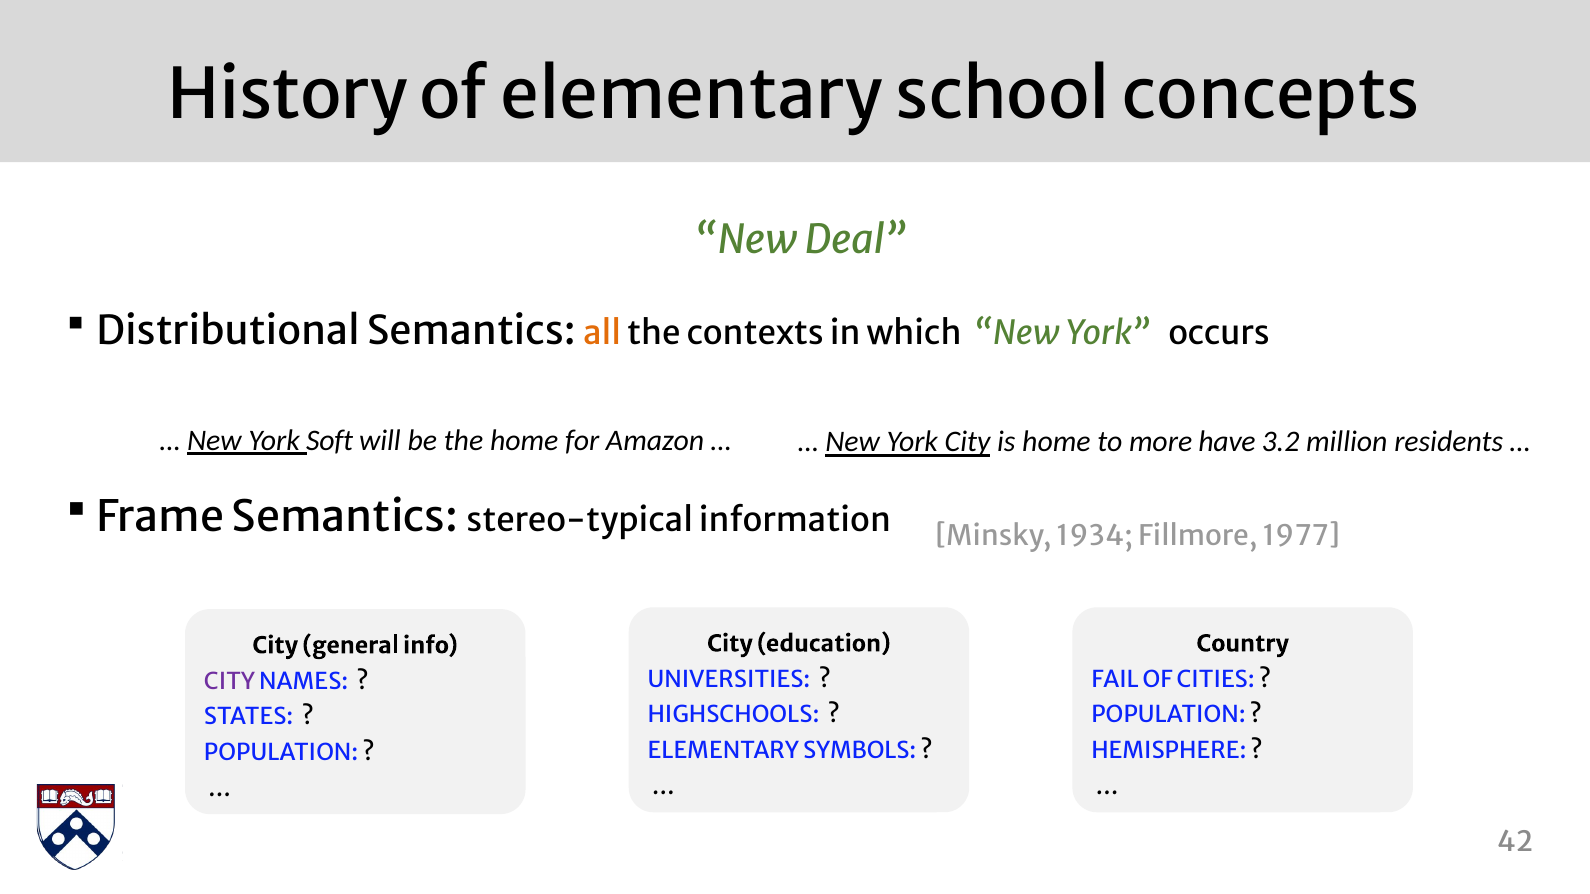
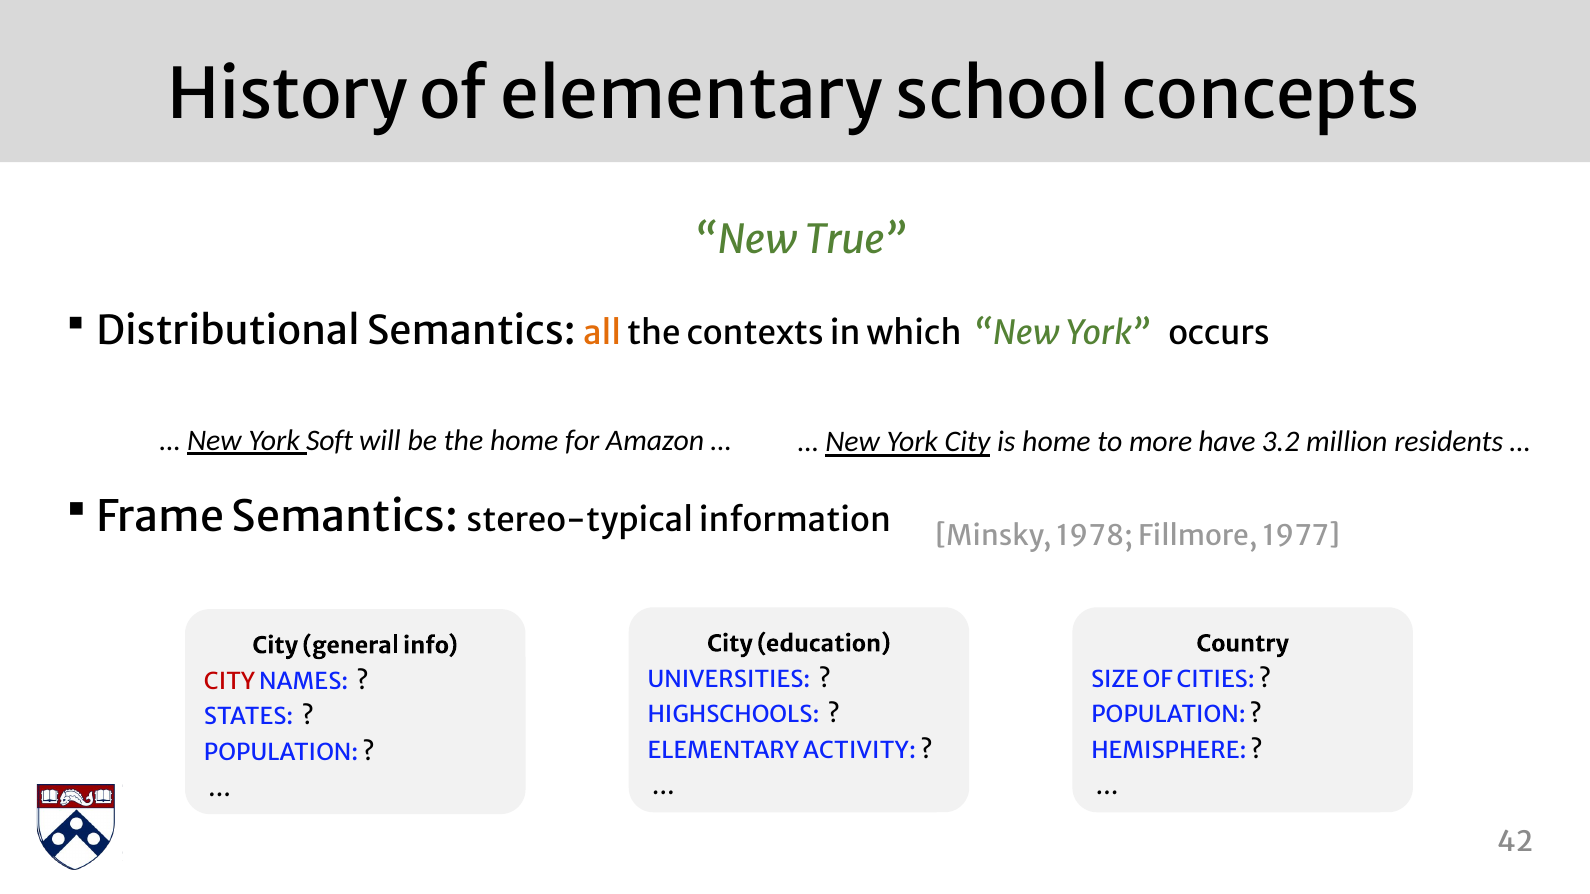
Deal: Deal -> True (856, 241)
1934: 1934 -> 1978 (1095, 536)
FAIL: FAIL -> SIZE (1115, 680)
CITY colour: purple -> red (230, 682)
SYMBOLS: SYMBOLS -> ACTIVITY (860, 751)
